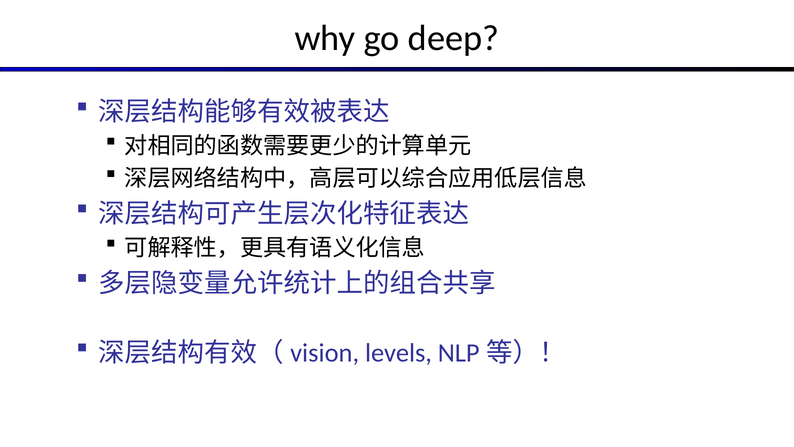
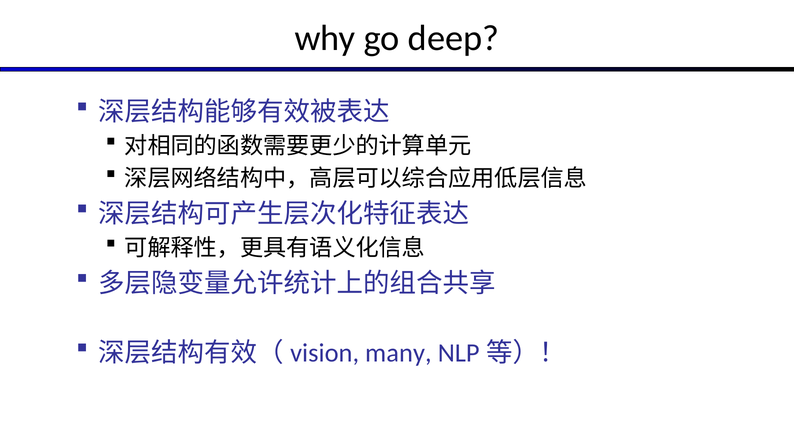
levels: levels -> many (398, 353)
